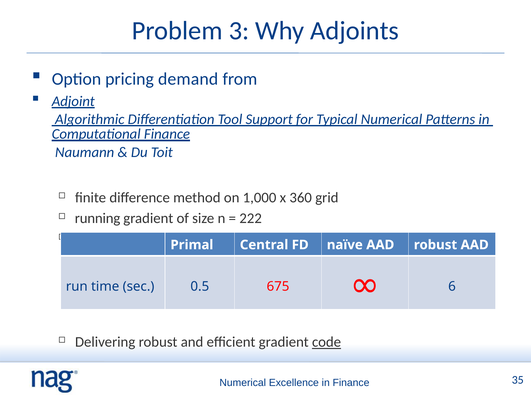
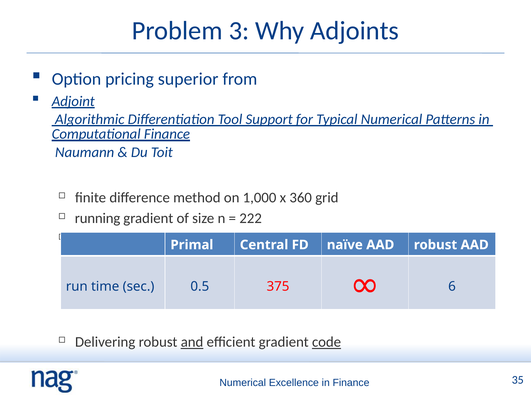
demand: demand -> superior (188, 79)
675: 675 -> 375 (278, 286)
and underline: none -> present (192, 342)
